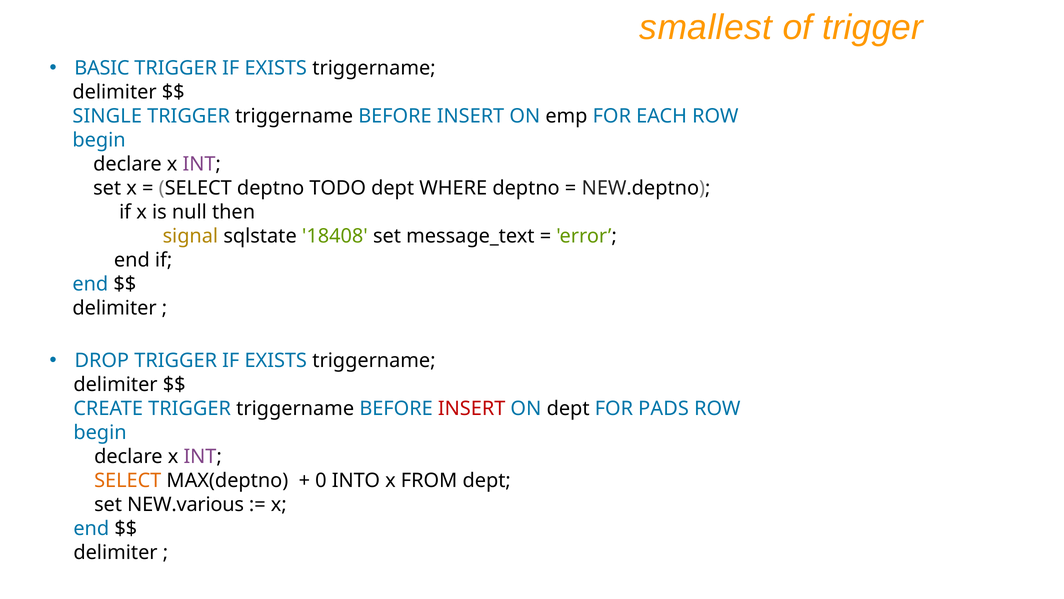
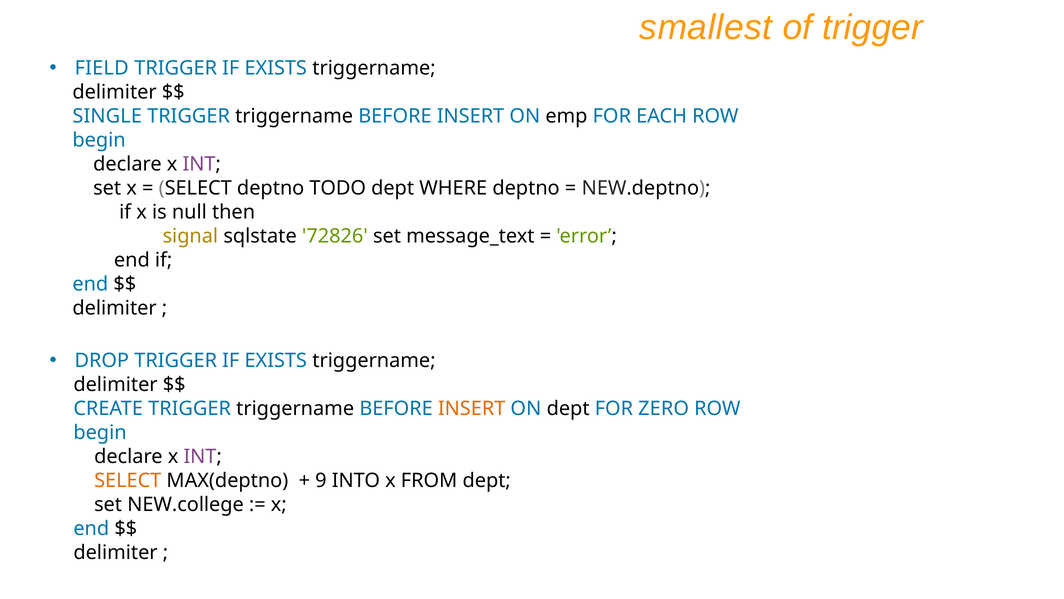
BASIC: BASIC -> FIELD (102, 68)
18408: 18408 -> 72826 (335, 236)
INSERT colour: red -> orange (472, 408)
PADS: PADS -> ZERO (664, 408)
0: 0 -> 9 (321, 480)
NEW.various: NEW.various -> NEW.college (186, 504)
